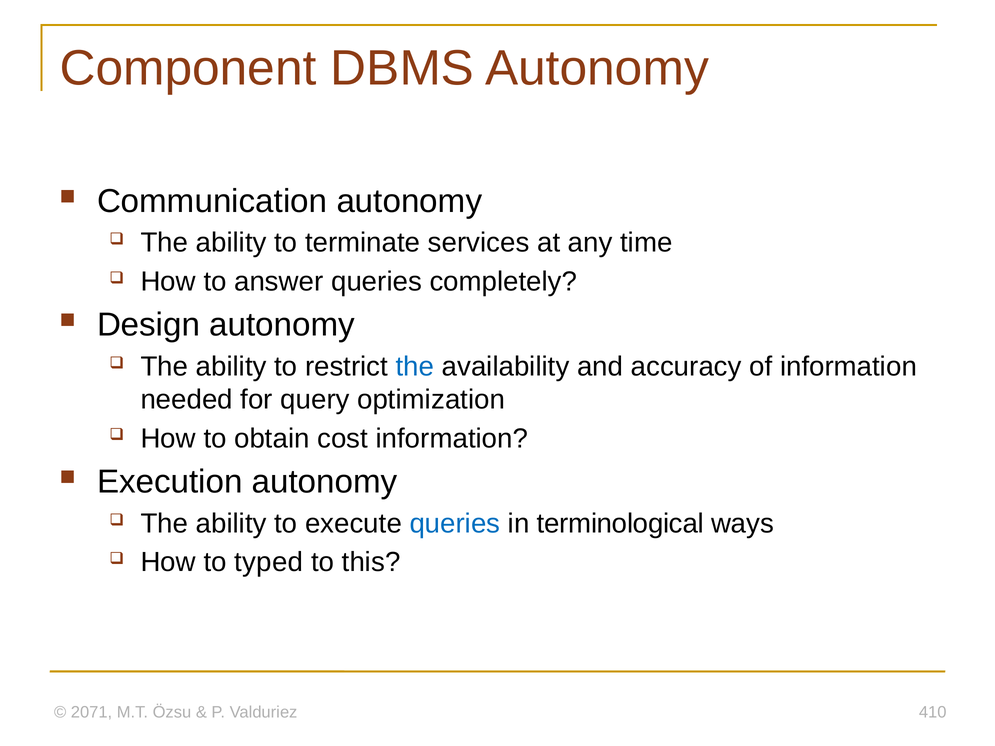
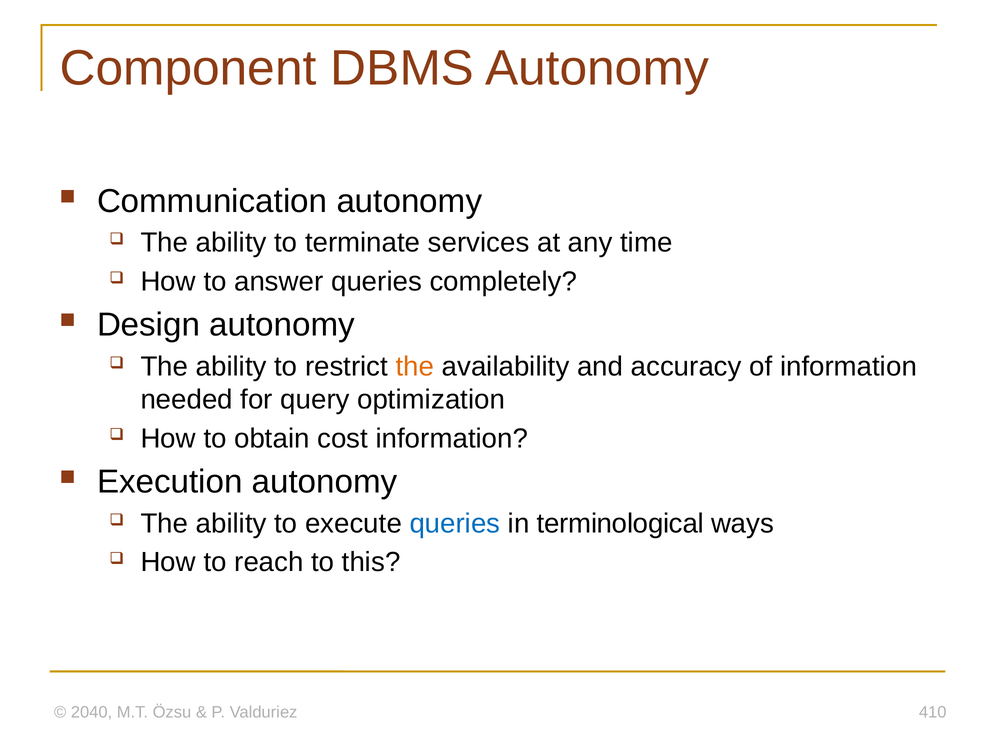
the colour: blue -> orange (415, 367)
typed: typed -> reach (269, 562)
2071: 2071 -> 2040 (92, 713)
